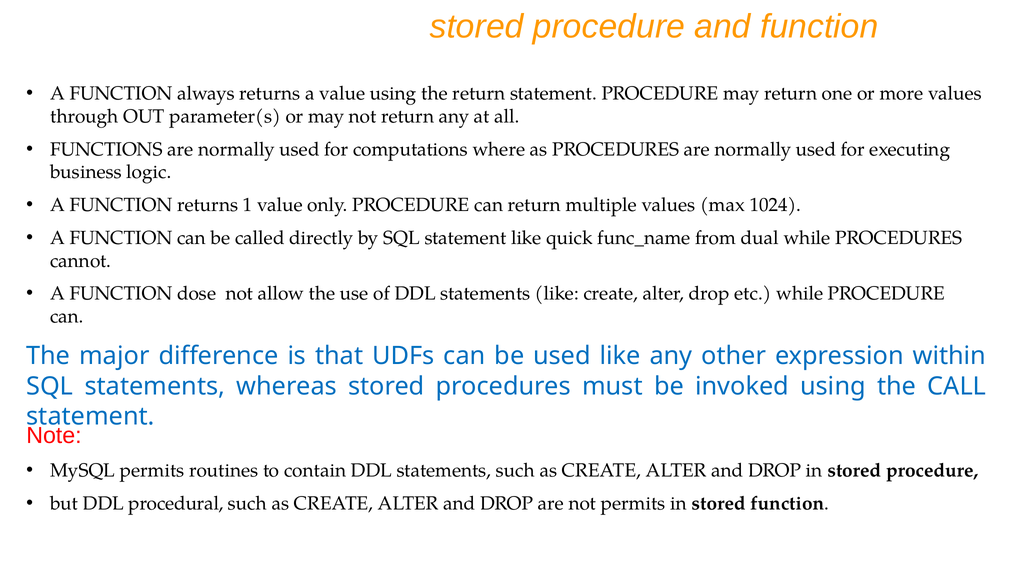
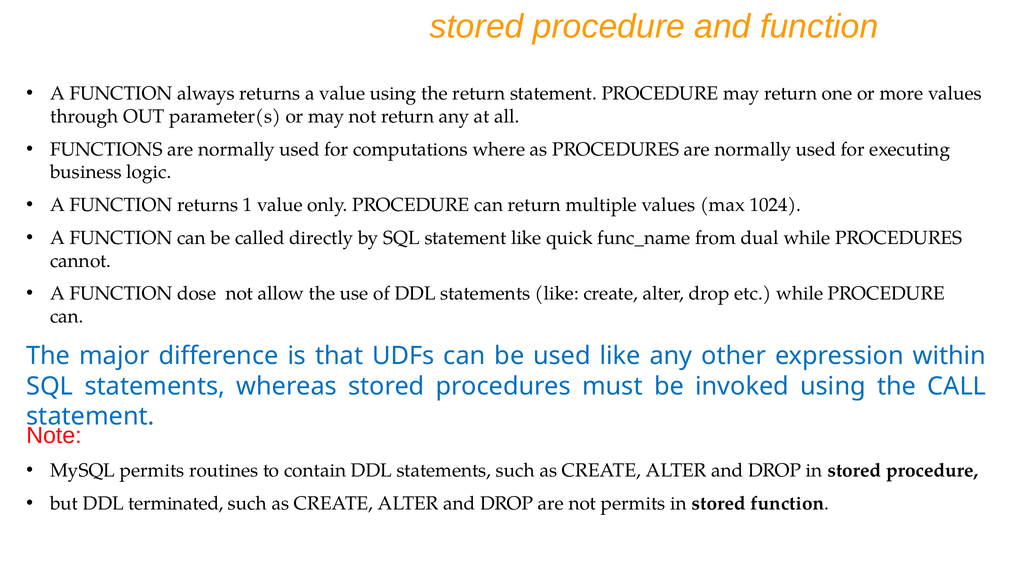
procedural: procedural -> terminated (176, 503)
